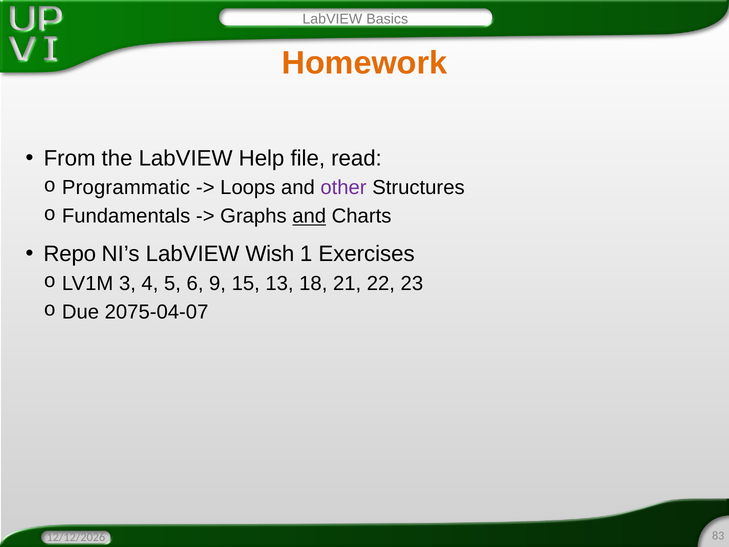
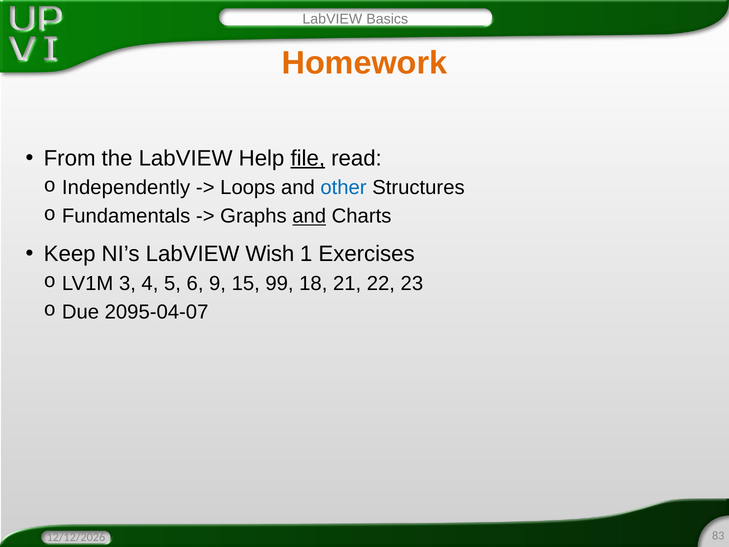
file underline: none -> present (308, 158)
Programmatic: Programmatic -> Independently (126, 188)
other colour: purple -> blue (344, 188)
Repo: Repo -> Keep (70, 254)
13: 13 -> 99 (280, 283)
2075-04-07: 2075-04-07 -> 2095-04-07 (157, 312)
